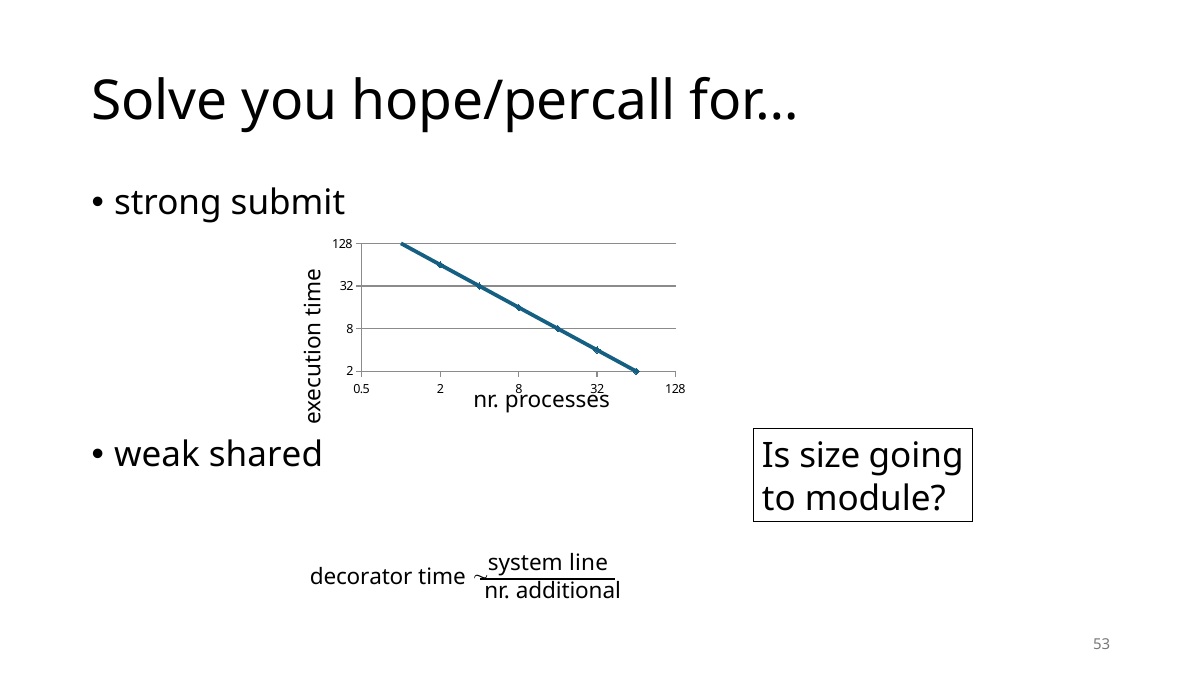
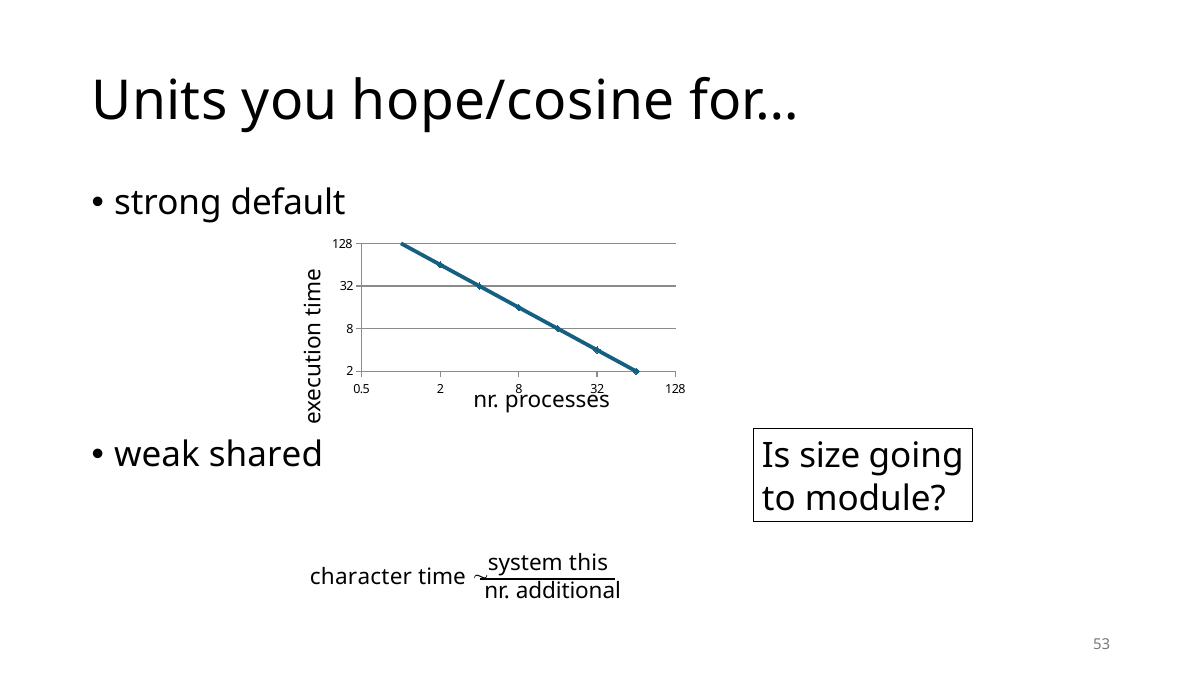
Solve: Solve -> Units (160, 101)
hope/percall: hope/percall -> hope/cosine (513, 101)
submit: submit -> default (288, 203)
line: line -> this (589, 563)
decorator: decorator -> character (361, 578)
